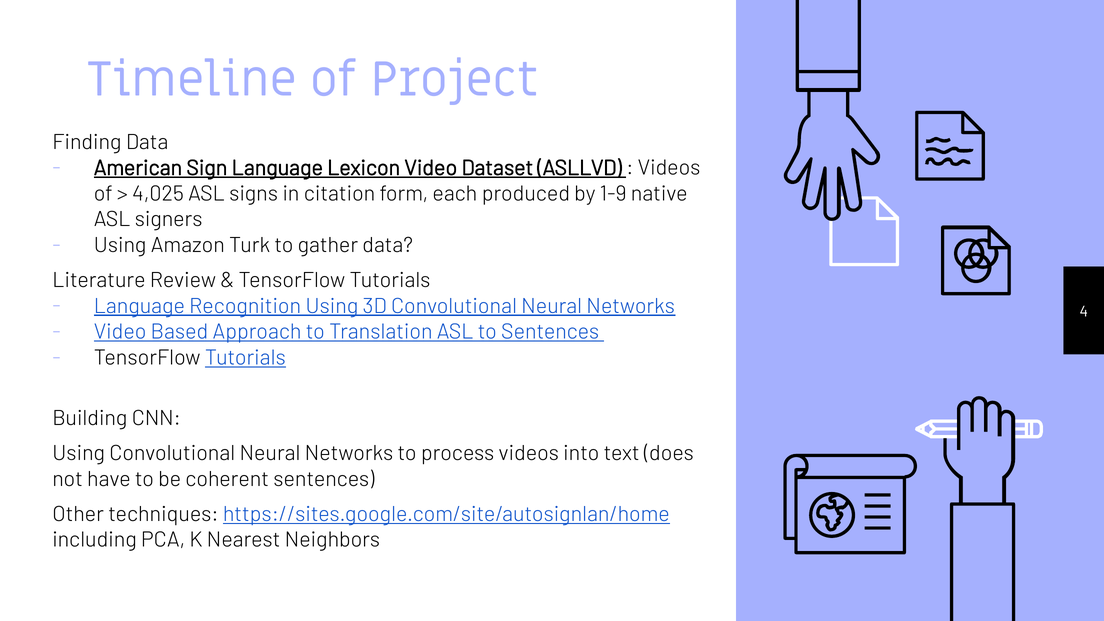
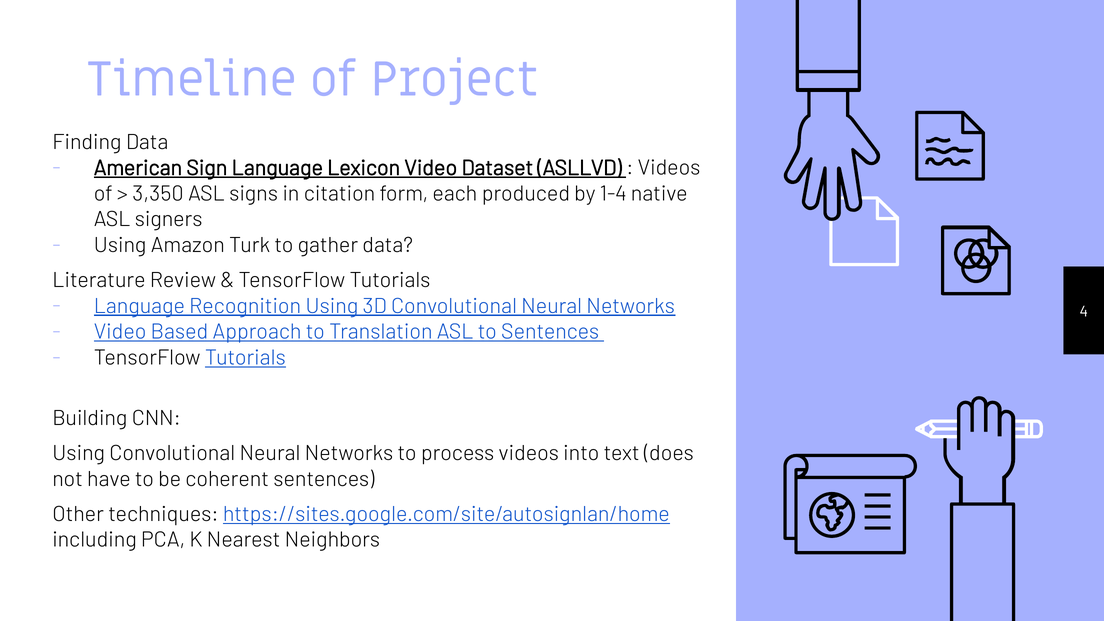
4,025: 4,025 -> 3,350 (158, 194)
1-9: 1-9 -> 1-4 (613, 194)
